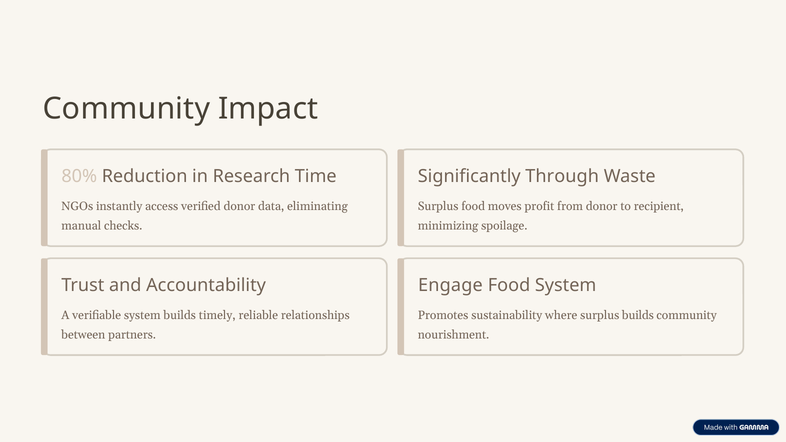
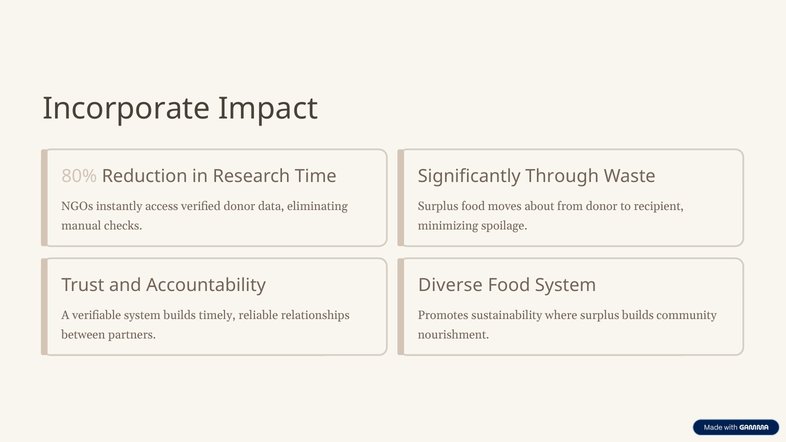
Community: Community -> Incorporate (127, 109)
profit: profit -> about (539, 206)
Engage: Engage -> Diverse (450, 285)
